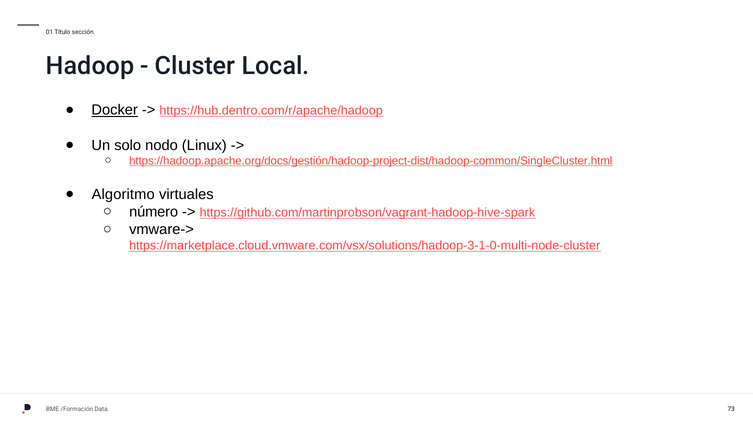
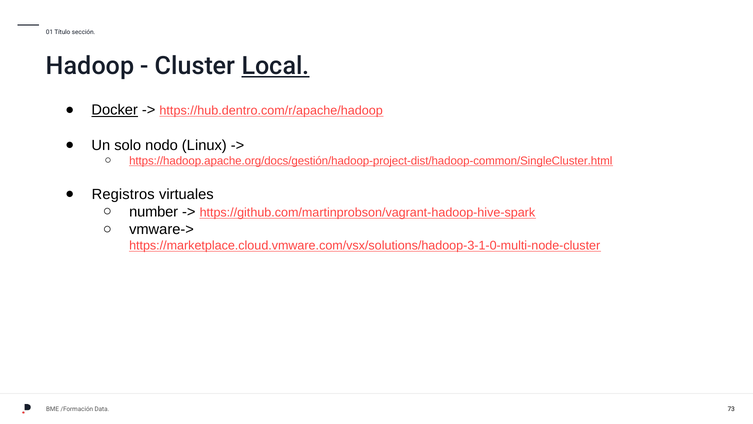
Local underline: none -> present (276, 66)
Algoritmo: Algoritmo -> Registros (123, 194)
número: número -> number (154, 212)
